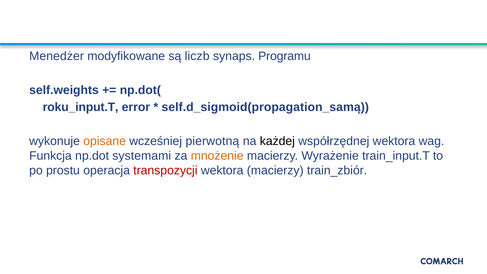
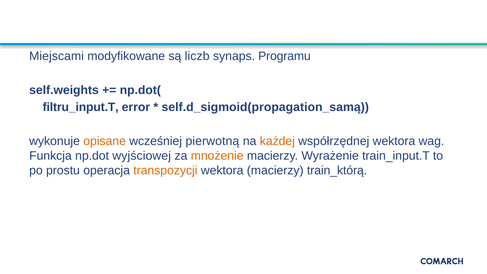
Menedżer: Menedżer -> Miejscami (57, 56)
roku_input.T: roku_input.T -> filtru_input.T (81, 107)
każdej colour: black -> orange (277, 141)
systemami: systemami -> wyjściowej (142, 156)
transpozycji colour: red -> orange (165, 170)
train_zbiór: train_zbiór -> train_którą (337, 170)
